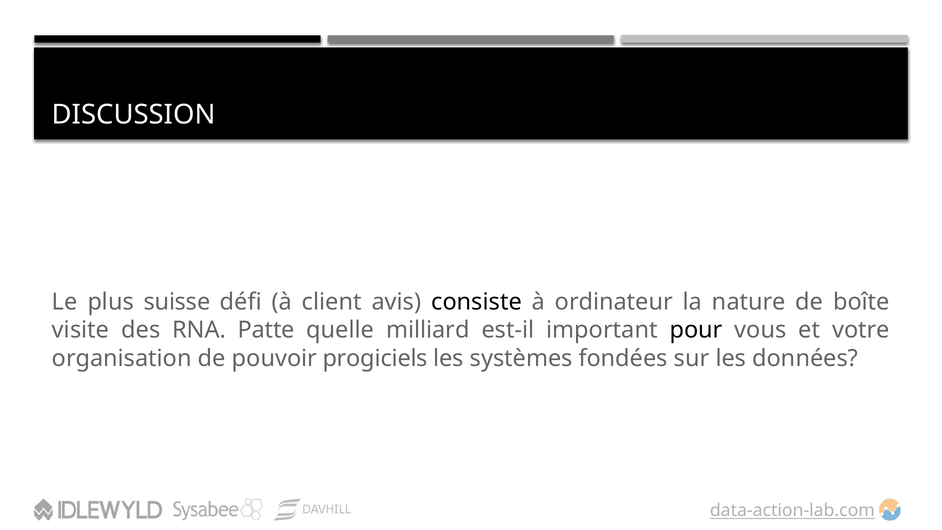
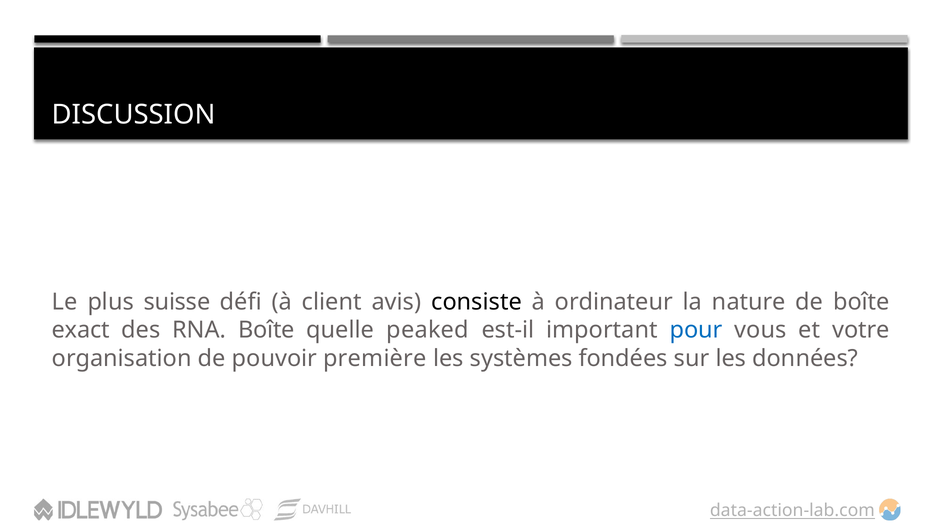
visite: visite -> exact (81, 330)
RNA Patte: Patte -> Boîte (266, 330)
milliard: milliard -> peaked (428, 330)
pour colour: black -> blue (696, 330)
progiciels: progiciels -> première (375, 358)
